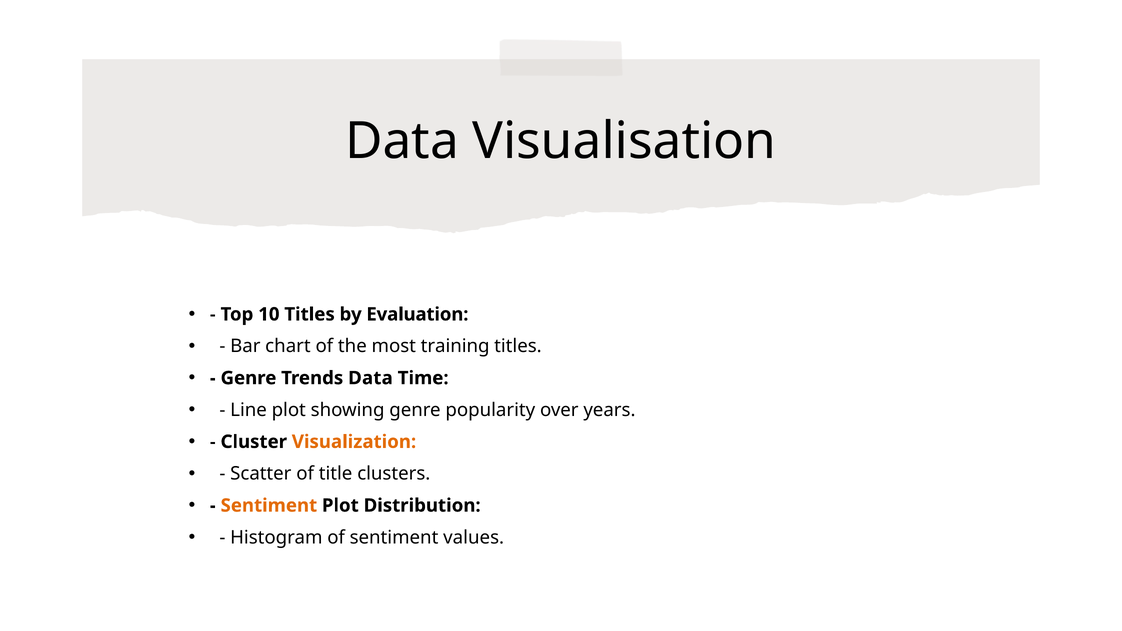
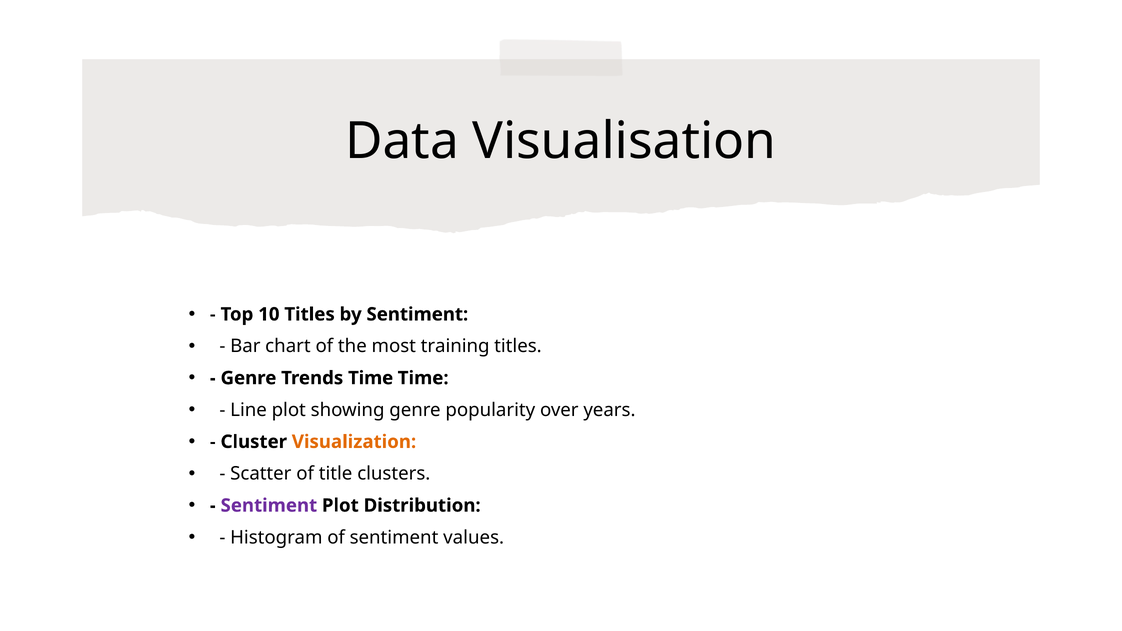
by Evaluation: Evaluation -> Sentiment (417, 314)
Trends Data: Data -> Time (371, 378)
Sentiment colour: orange -> purple (269, 506)
